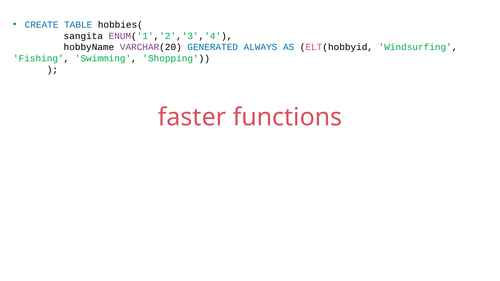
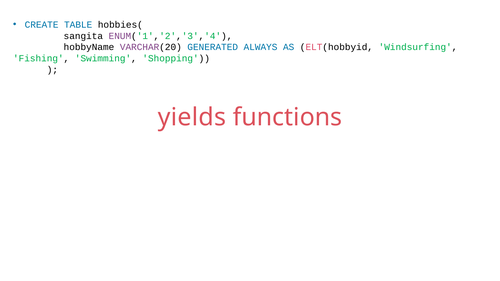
faster: faster -> yields (192, 117)
